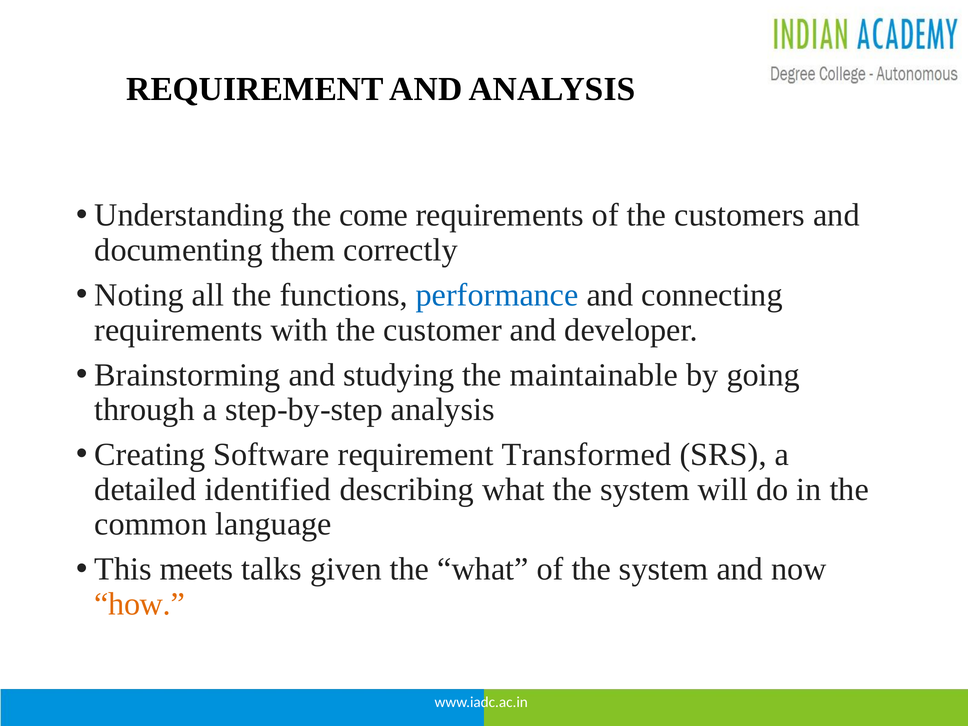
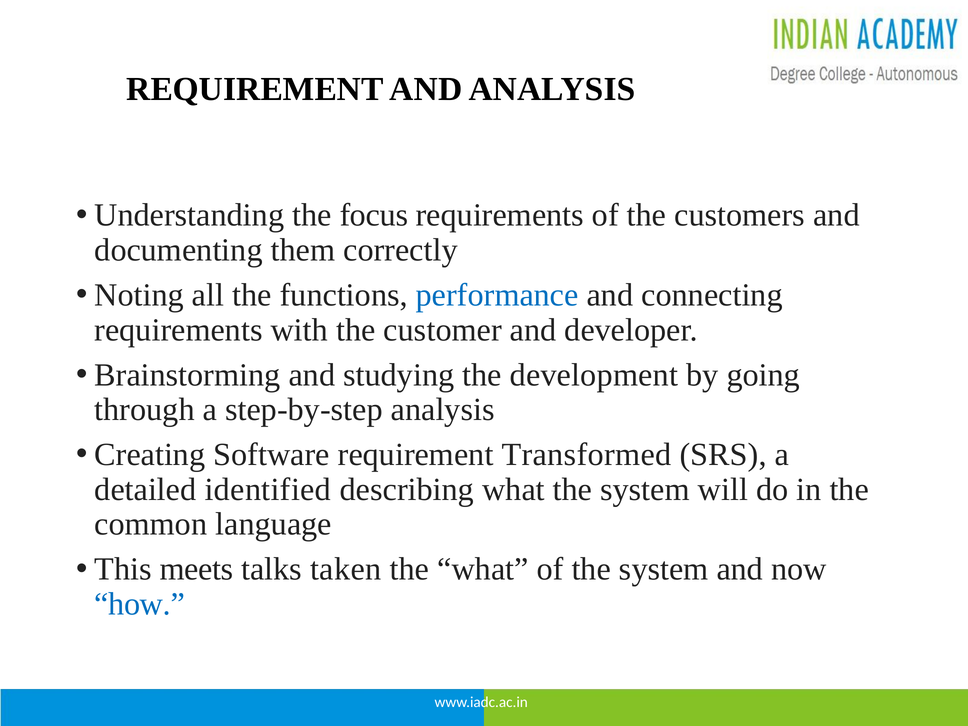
come: come -> focus (374, 215)
maintainable: maintainable -> development (594, 375)
given: given -> taken (346, 569)
how colour: orange -> blue (140, 604)
